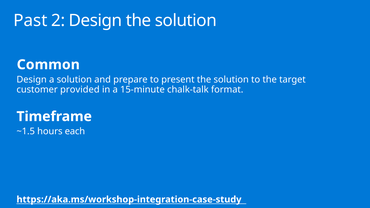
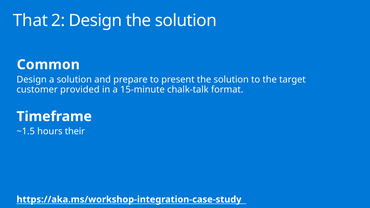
Past: Past -> That (30, 21)
each: each -> their (75, 131)
